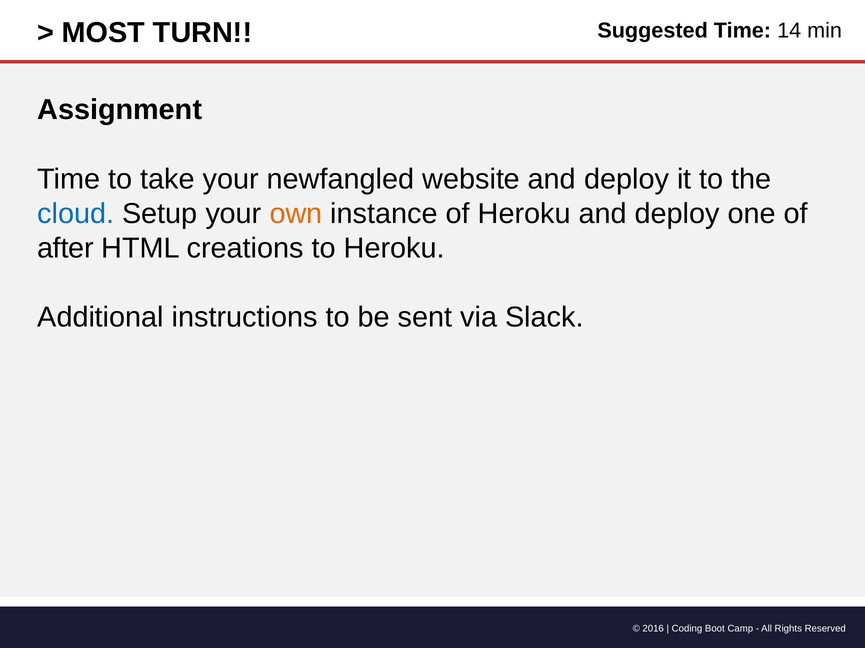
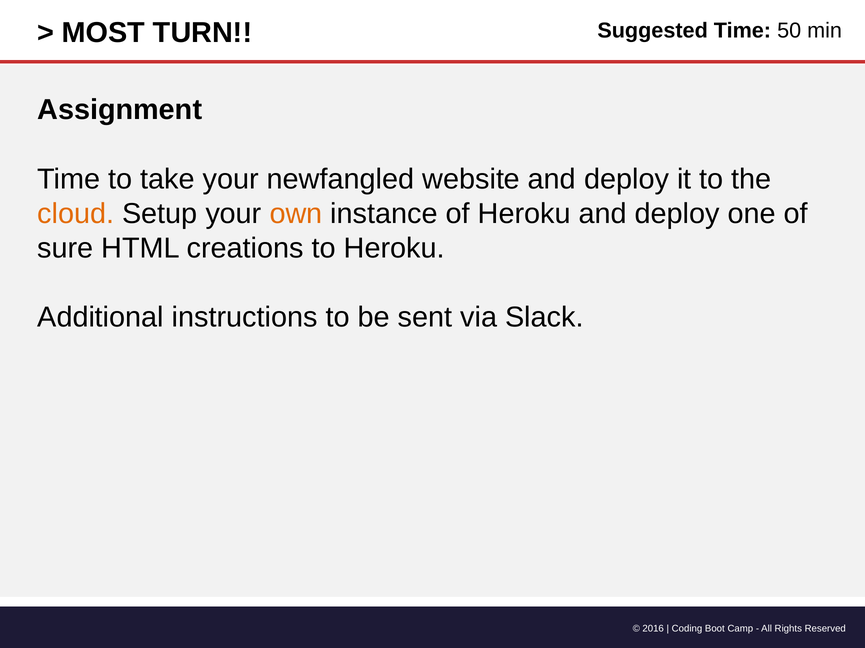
14: 14 -> 50 (789, 31)
cloud colour: blue -> orange (76, 214)
after: after -> sure (65, 248)
